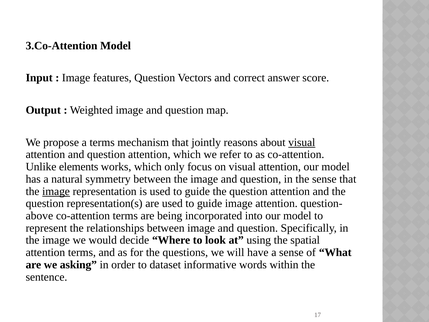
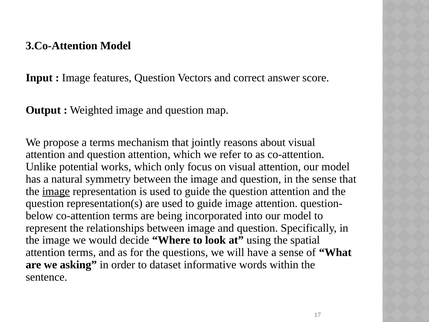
visual underline: present -> none (302, 142)
elements: elements -> potential (79, 167)
above: above -> below (39, 216)
